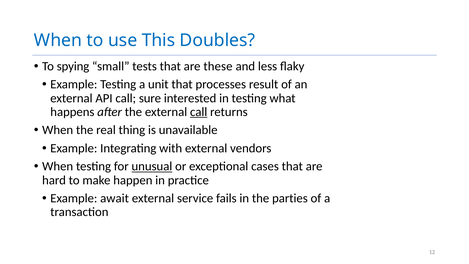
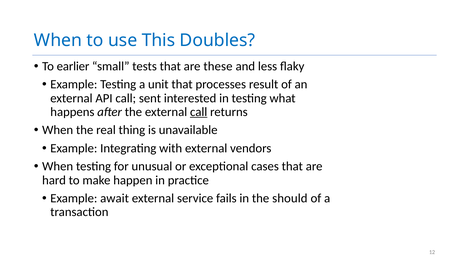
spying: spying -> earlier (73, 66)
sure: sure -> sent (150, 98)
unusual underline: present -> none (152, 166)
parties: parties -> should (290, 198)
